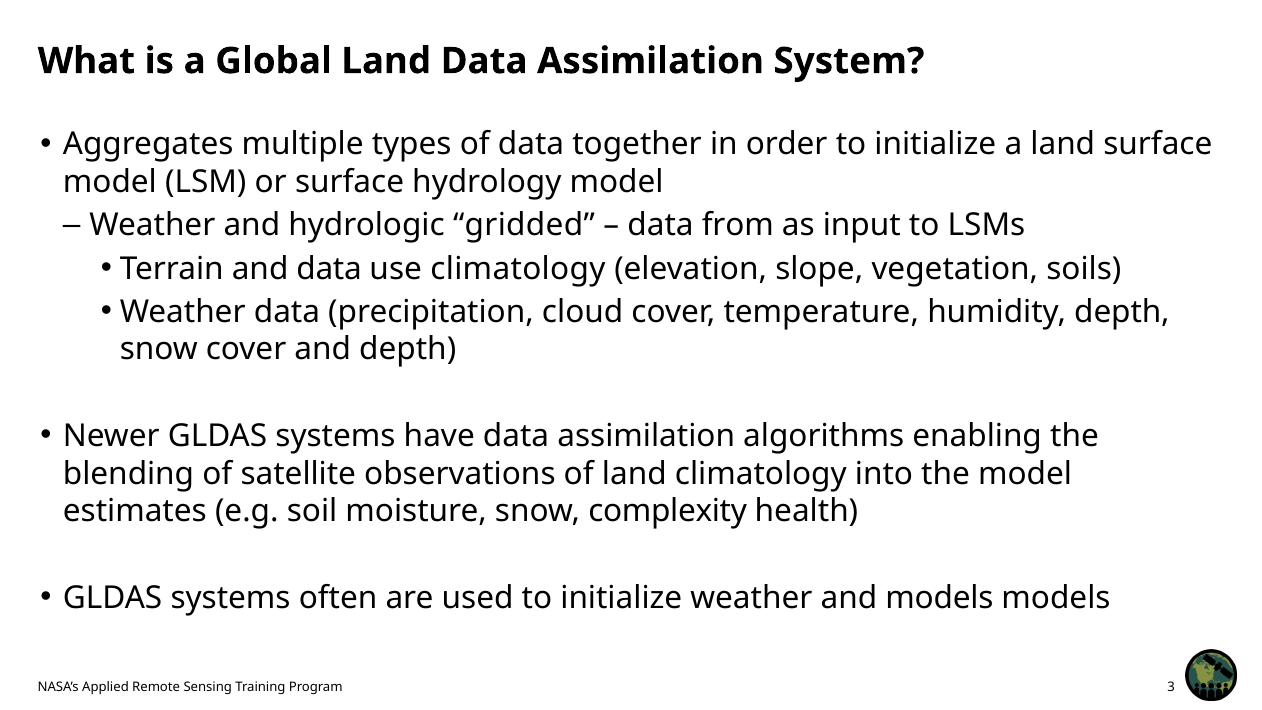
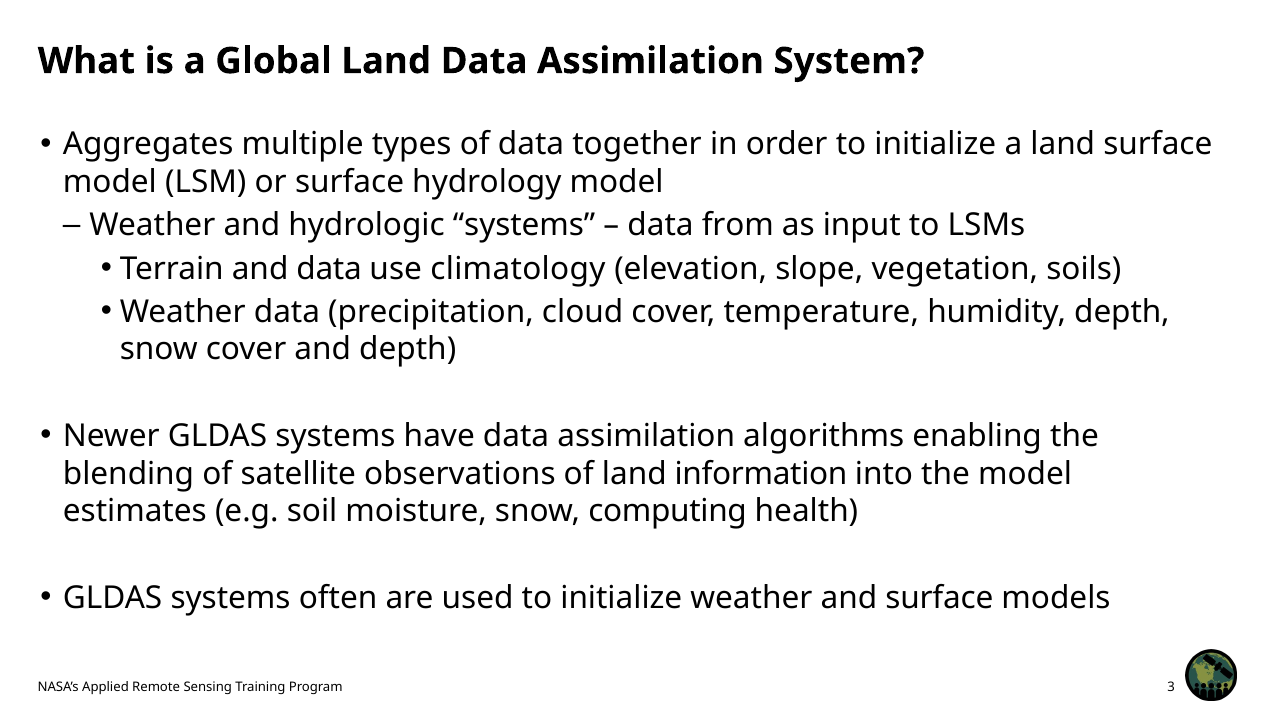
hydrologic gridded: gridded -> systems (524, 225)
land climatology: climatology -> information (761, 474)
complexity: complexity -> computing (668, 512)
and models: models -> surface (939, 598)
